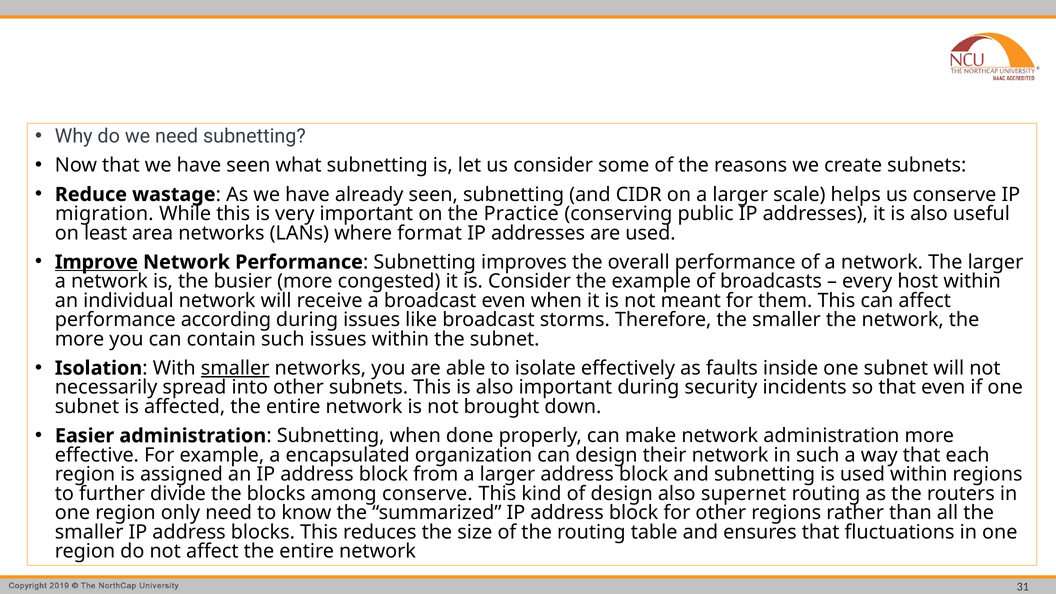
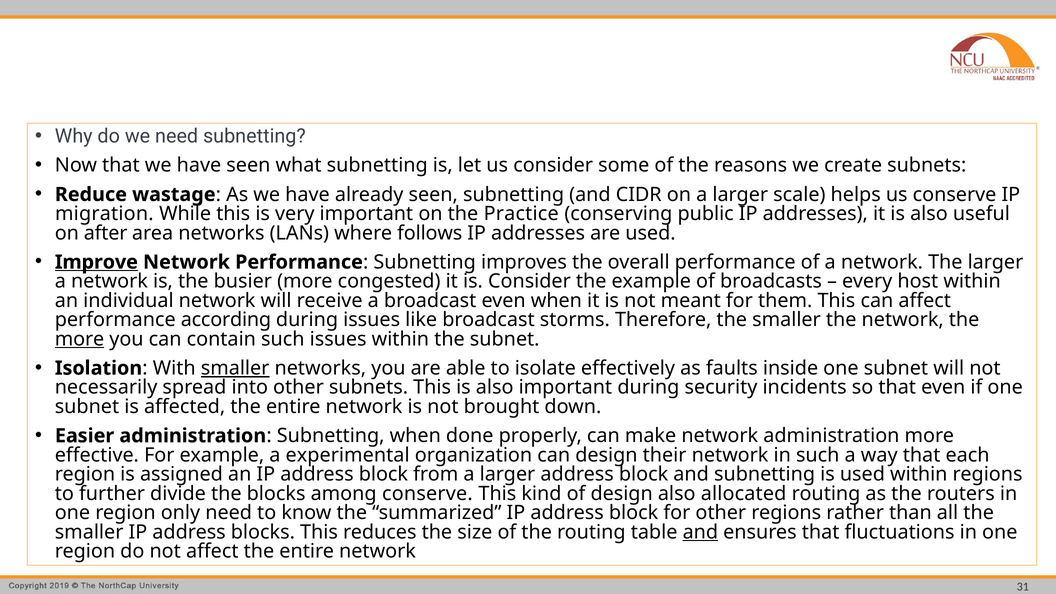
least: least -> after (106, 233)
format: format -> follows (430, 233)
more underline: none -> present (80, 339)
encapsulated: encapsulated -> experimental (348, 455)
supernet: supernet -> allocated (744, 494)
and underline: none -> present (700, 532)
